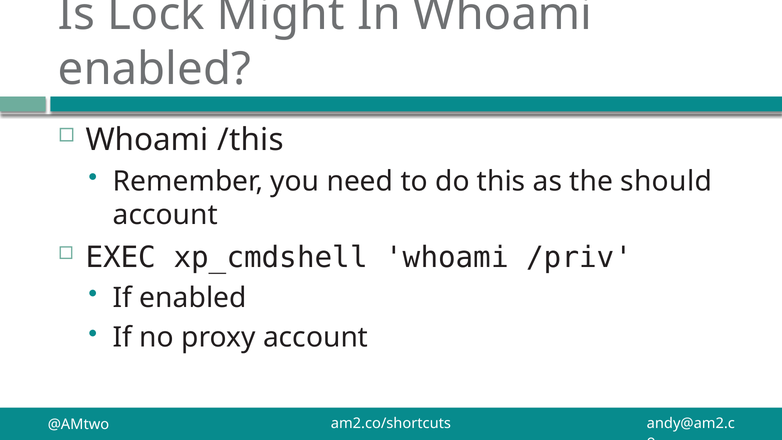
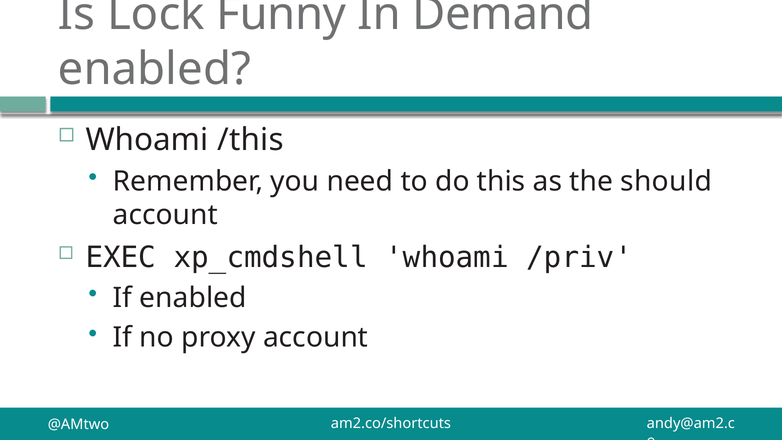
Might: Might -> Funny (281, 14)
In Whoami: Whoami -> Demand (503, 14)
